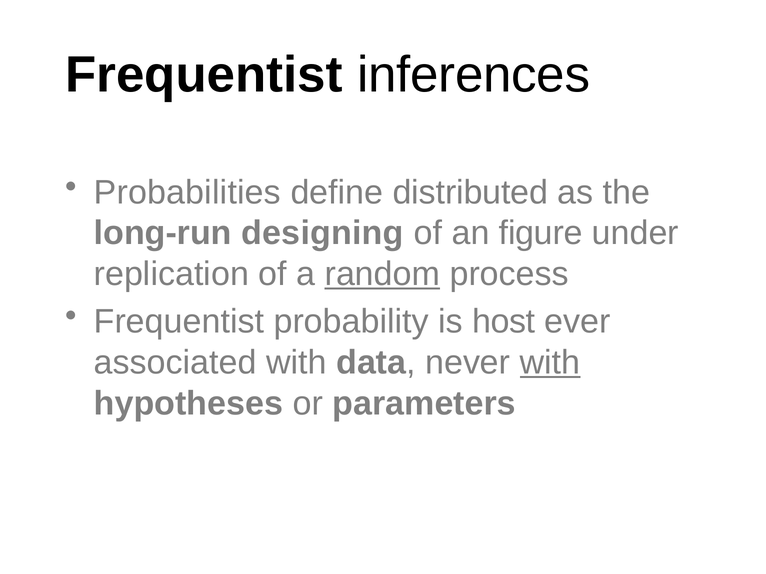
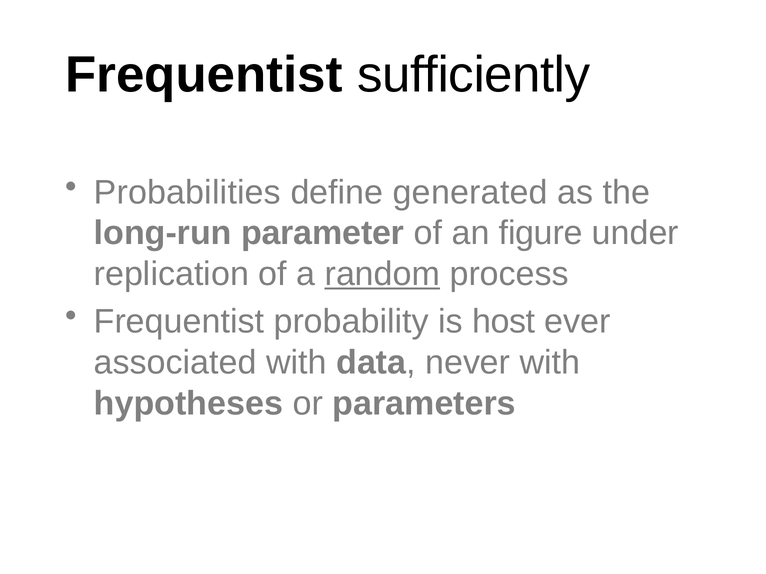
inferences: inferences -> sufficiently (474, 75)
distributed: distributed -> generated (470, 193)
designing: designing -> parameter (323, 233)
with underline: present -> none (550, 363)
